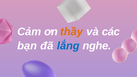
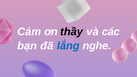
thầy colour: orange -> black (72, 32)
